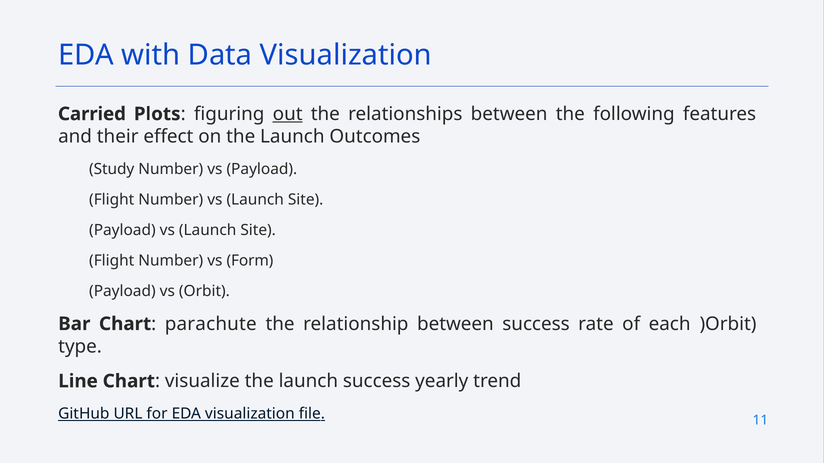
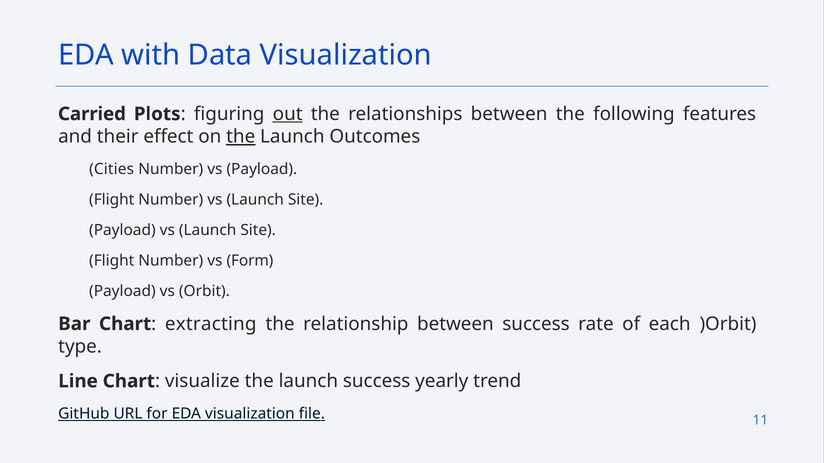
the underline: none -> present (241, 137)
Study: Study -> Cities (112, 169)
parachute: parachute -> extracting (211, 324)
